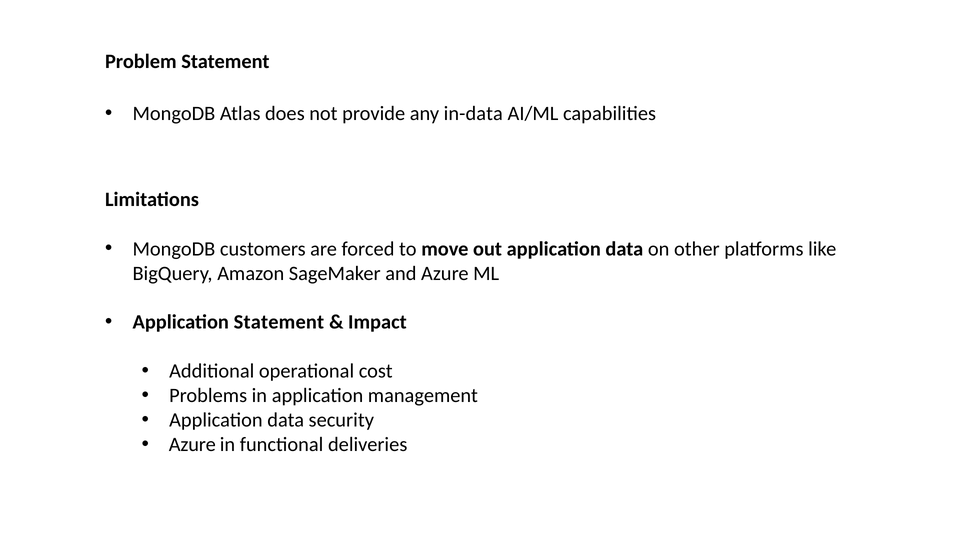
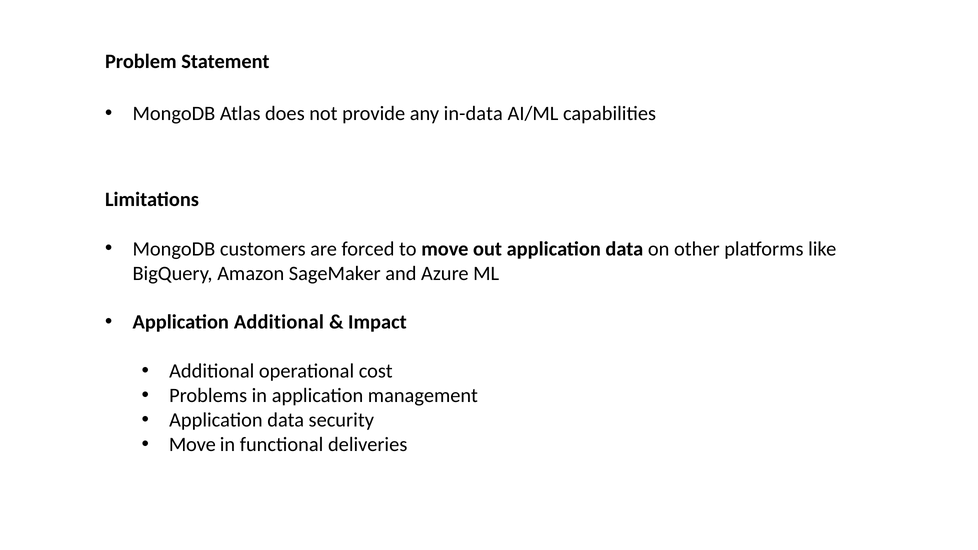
Application Statement: Statement -> Additional (279, 322)
Azure: Azure -> Move (192, 445)
